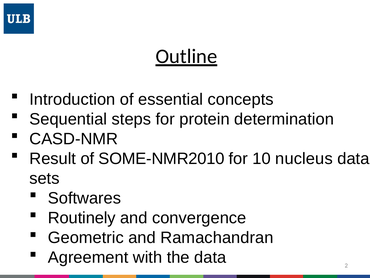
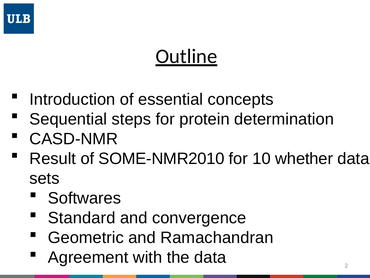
nucleus: nucleus -> whether (304, 158)
Routinely: Routinely -> Standard (82, 218)
